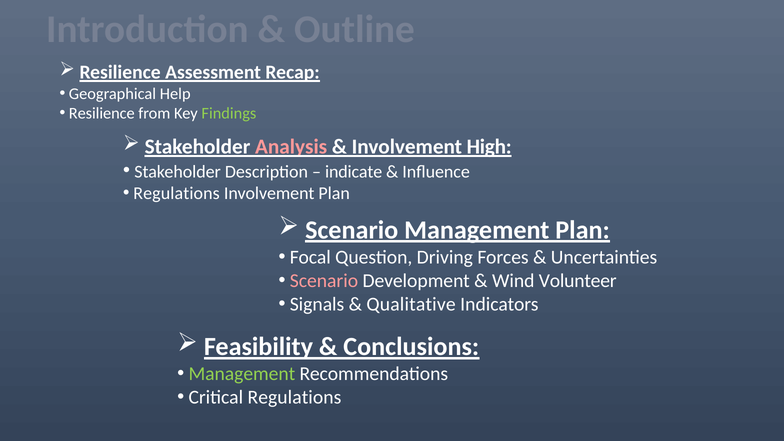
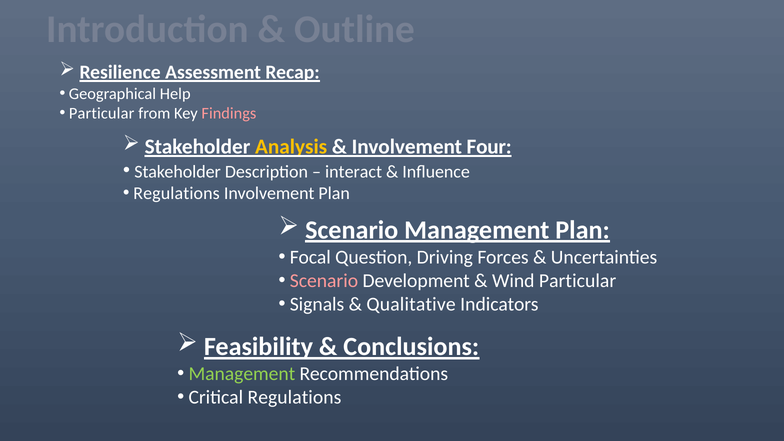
Resilience: Resilience -> Particular (102, 113)
Findings colour: light green -> pink (229, 113)
Analysis colour: pink -> yellow (291, 147)
High: High -> Four (489, 147)
indicate: indicate -> interact (354, 172)
Wind Volunteer: Volunteer -> Particular (578, 281)
